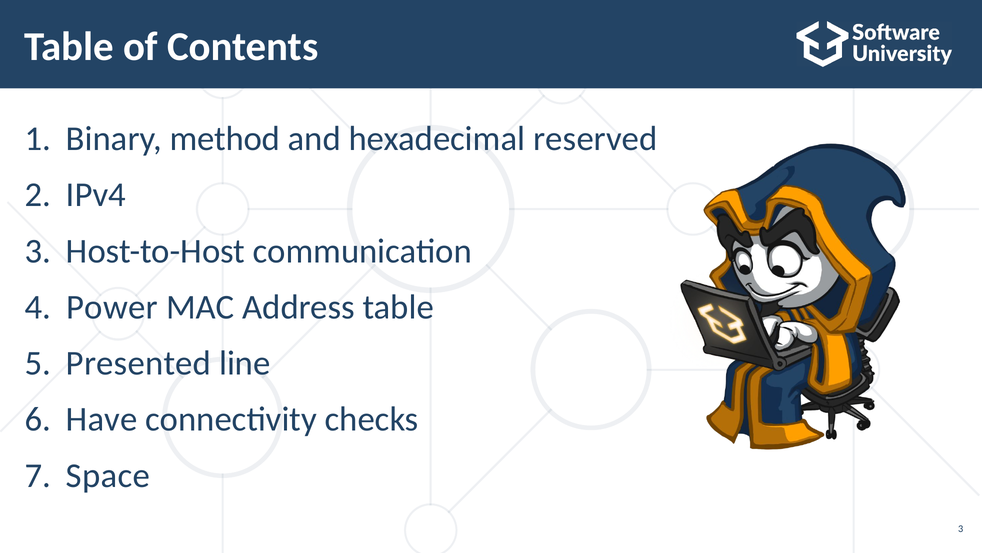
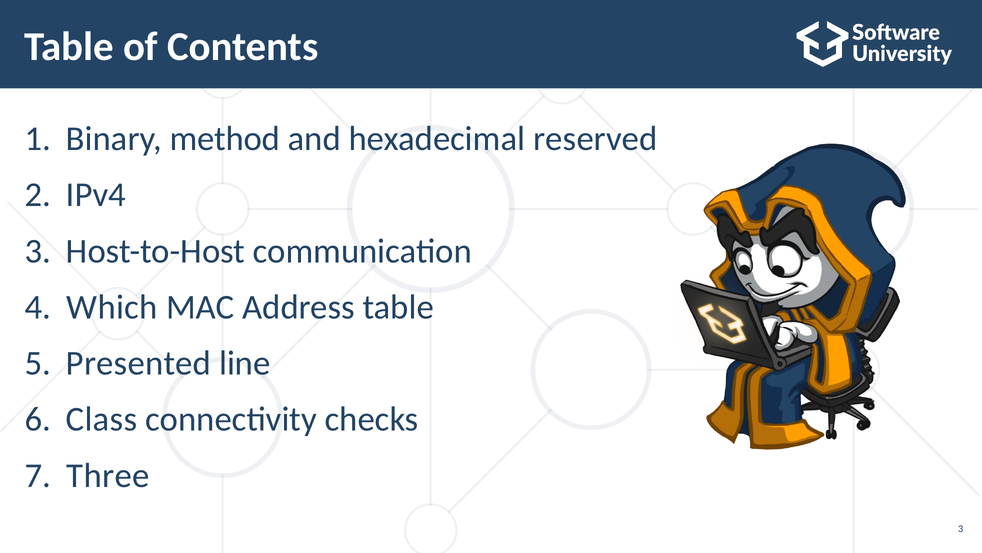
Power: Power -> Which (112, 307)
Have: Have -> Class (102, 419)
Space: Space -> Three (108, 475)
